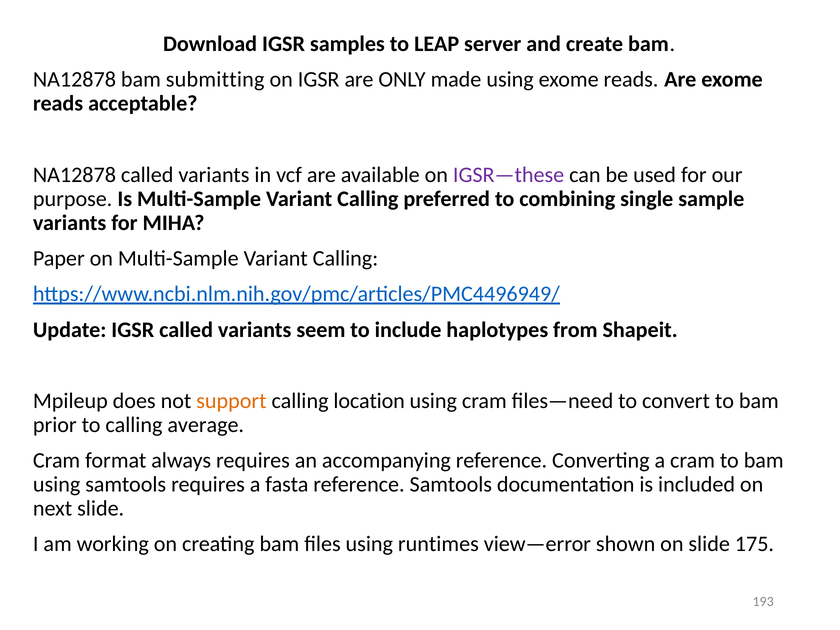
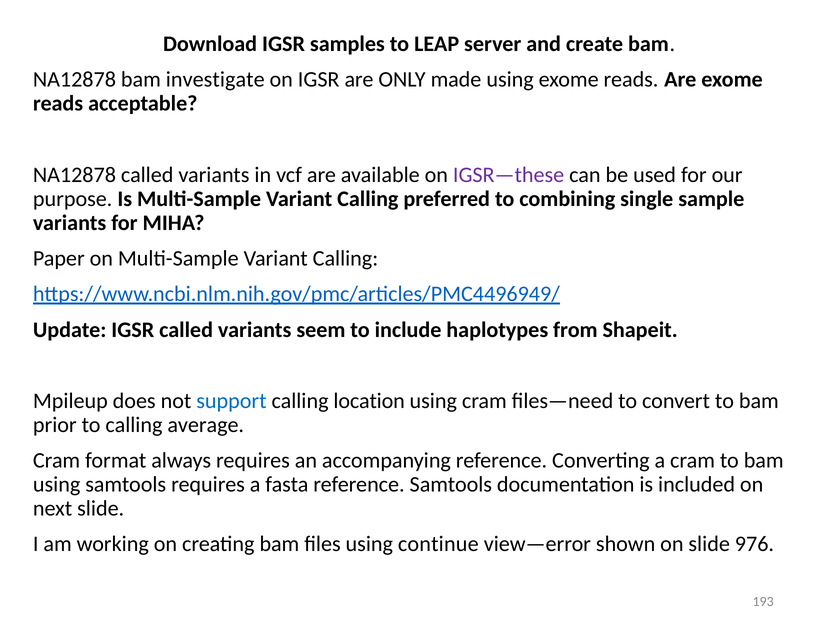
submitting: submitting -> investigate (215, 80)
support colour: orange -> blue (231, 401)
runtimes: runtimes -> continue (438, 544)
175: 175 -> 976 (754, 544)
